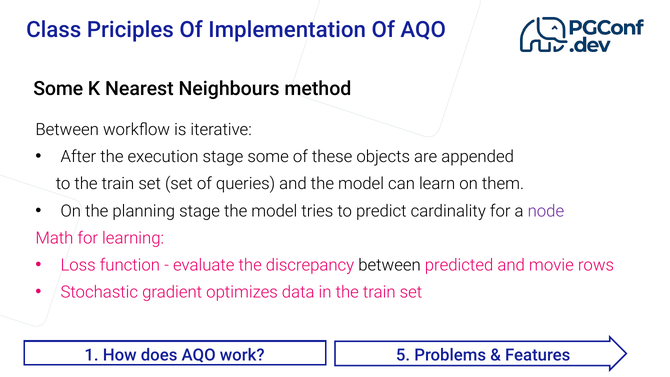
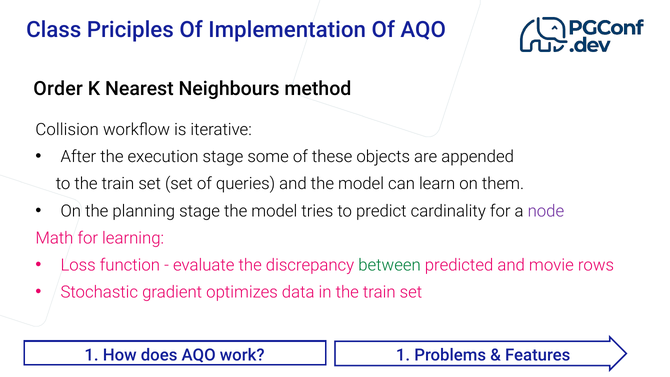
Some: Some -> Order (58, 89)
Between: Between -> Collision (67, 130)
between colour: black -> green (390, 265)
work 5: 5 -> 1 (403, 355)
